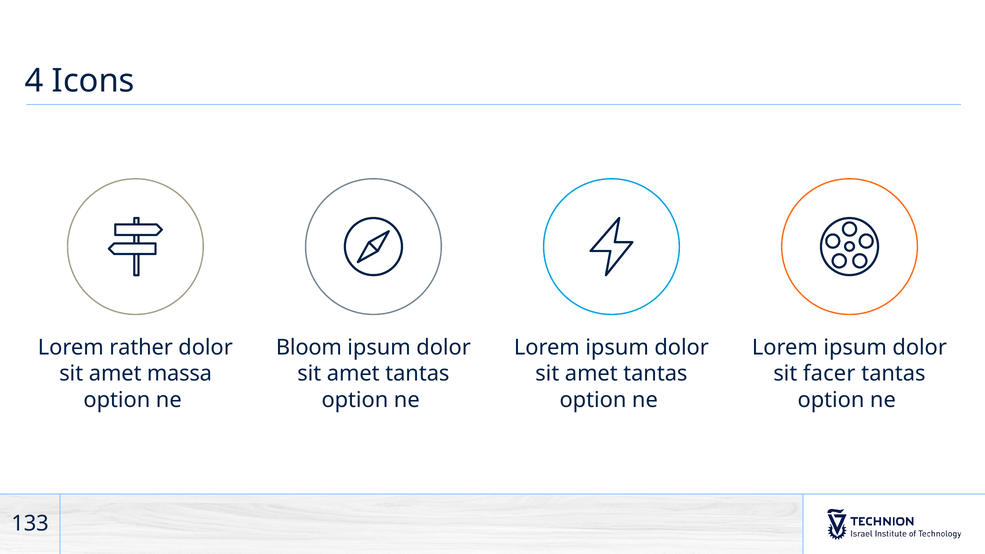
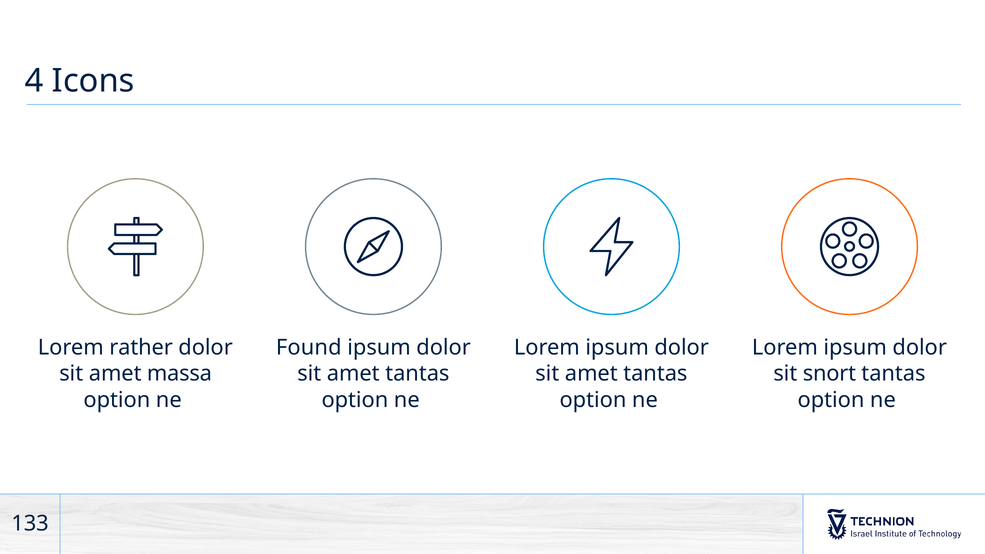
Bloom: Bloom -> Found (309, 347)
facer: facer -> snort (829, 374)
